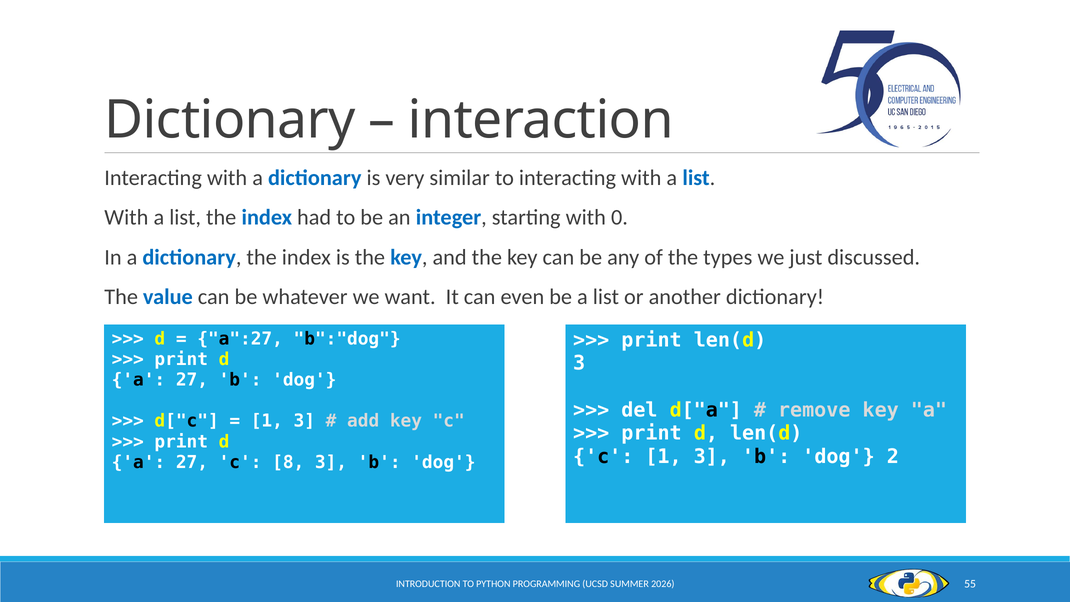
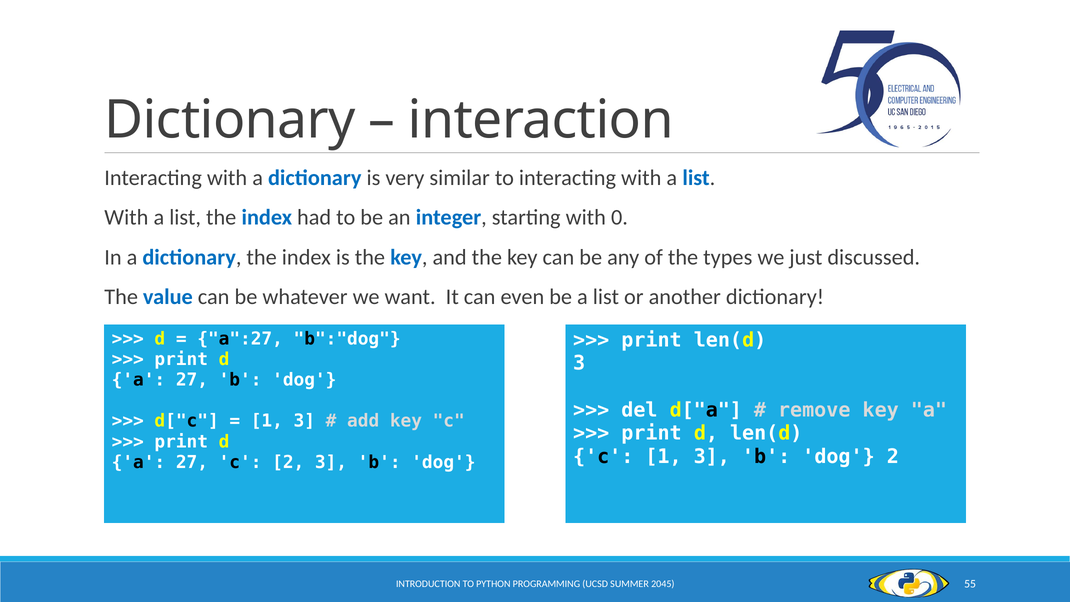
c 8: 8 -> 2 (288, 462)
2026: 2026 -> 2045 (663, 584)
